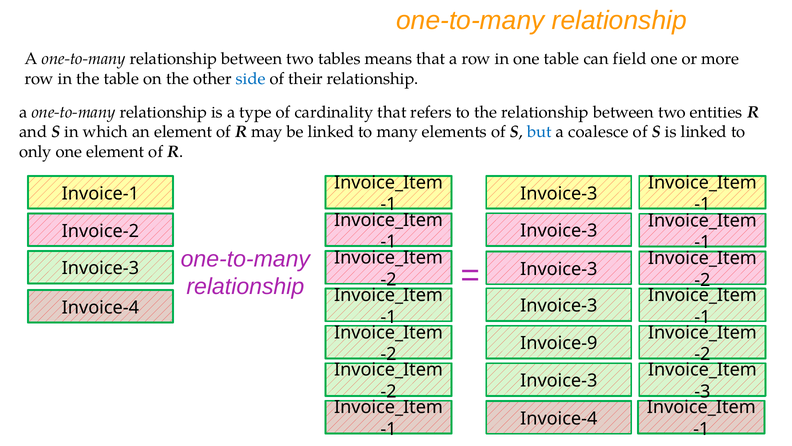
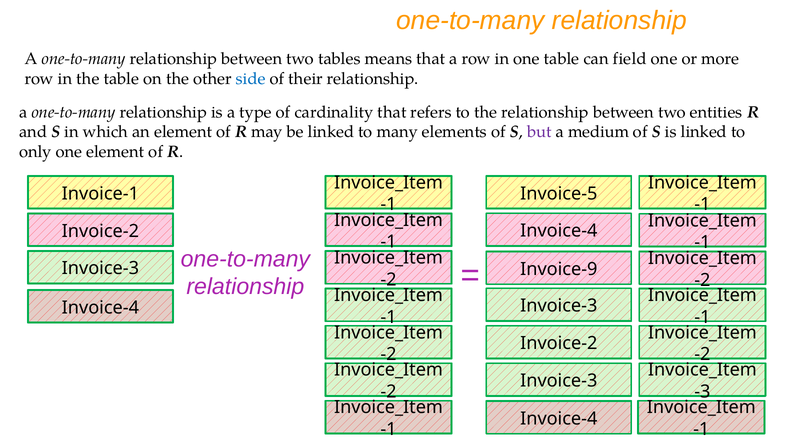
but colour: blue -> purple (539, 132)
coalesce: coalesce -> medium (599, 132)
Invoice-3: Invoice-3 -> Invoice-5 (559, 193)
Invoice-3: Invoice-3 -> Invoice-4 (559, 231)
Invoice-3: Invoice-3 -> Invoice-9 (559, 269)
Invoice-9: Invoice-9 -> Invoice-2 (559, 343)
